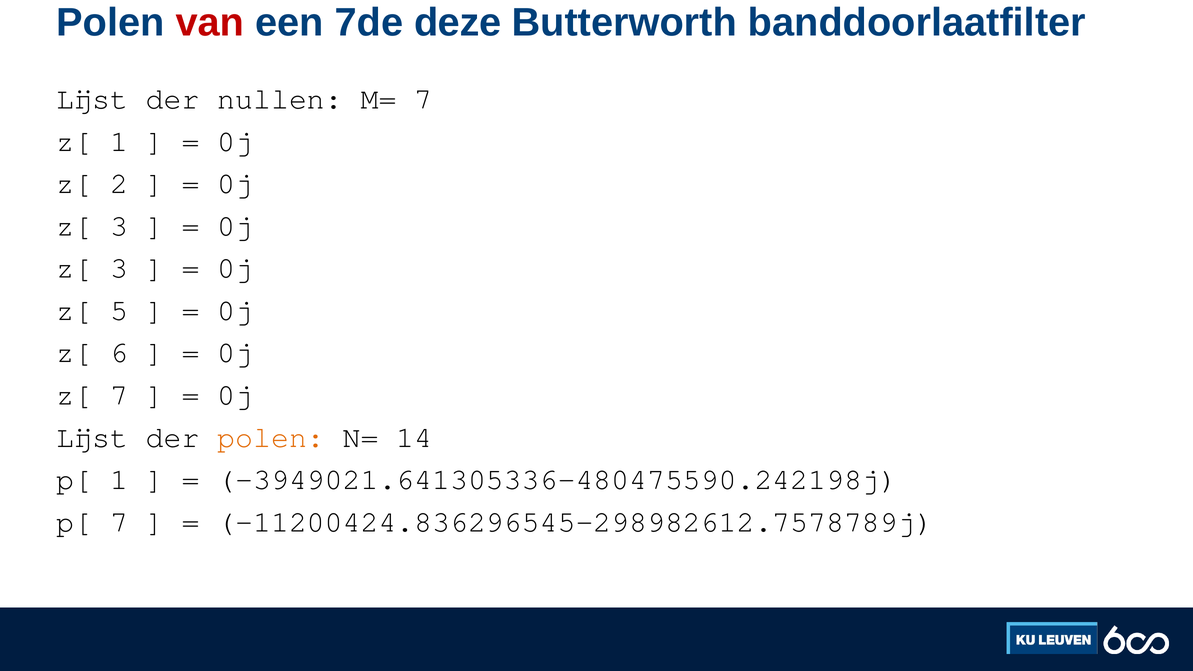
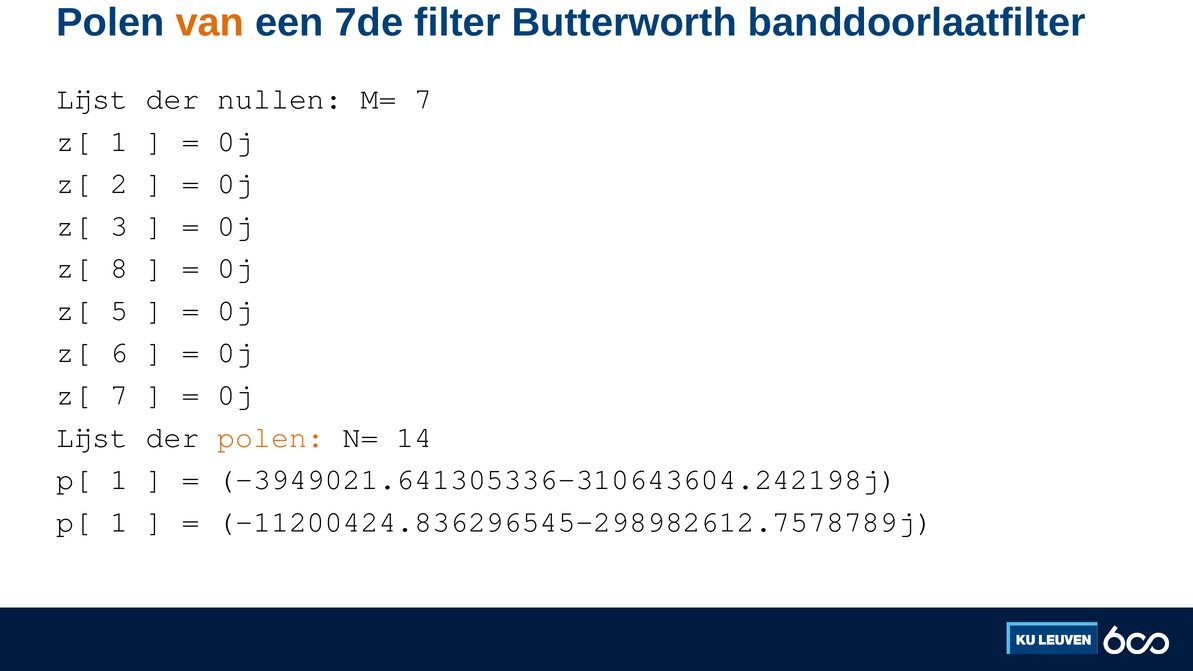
van colour: red -> orange (210, 23)
deze: deze -> filter (457, 23)
3: 3 -> 8 (119, 268)
-3949021.641305336-480475590.242198j: -3949021.641305336-480475590.242198j -> -3949021.641305336-310643604.242198j (558, 479)
7: 7 -> 1 (119, 522)
